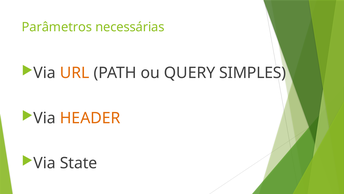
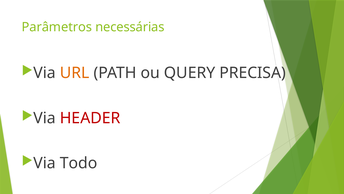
SIMPLES: SIMPLES -> PRECISA (253, 73)
HEADER colour: orange -> red (90, 118)
State: State -> Todo (79, 163)
